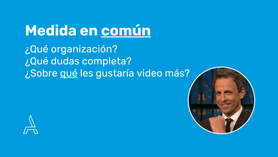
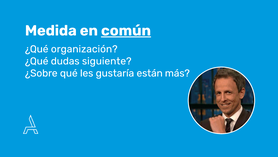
completa: completa -> siguiente (107, 61)
qué underline: present -> none (69, 73)
video: video -> están (150, 73)
